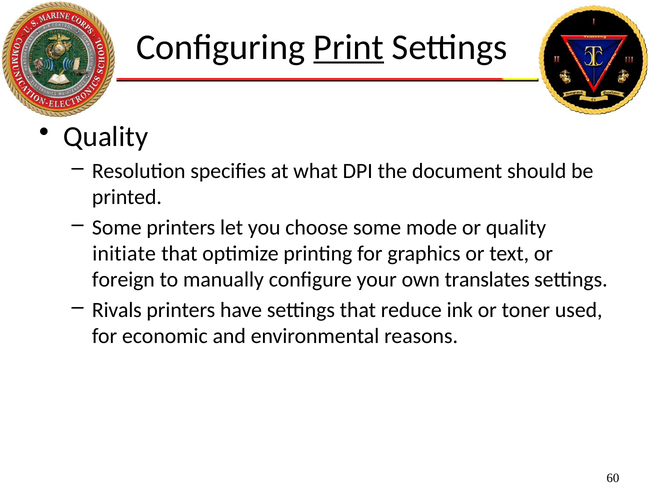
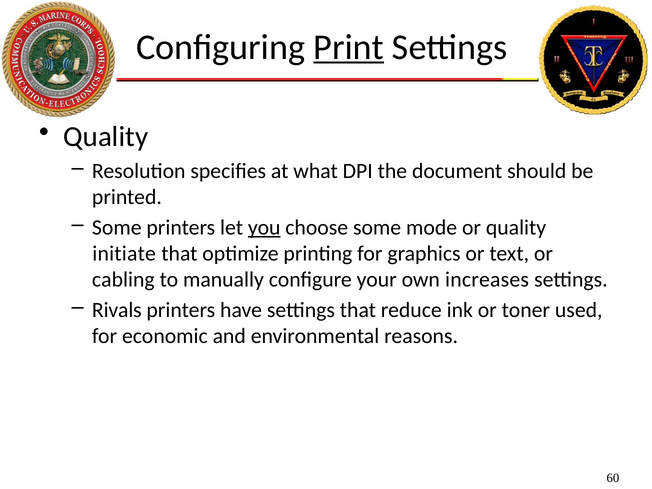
you underline: none -> present (264, 227)
foreign: foreign -> cabling (123, 280)
translates: translates -> increases (487, 280)
